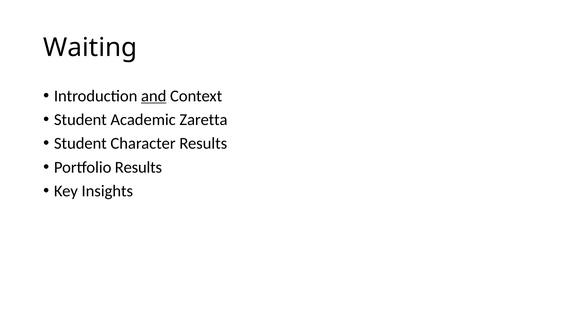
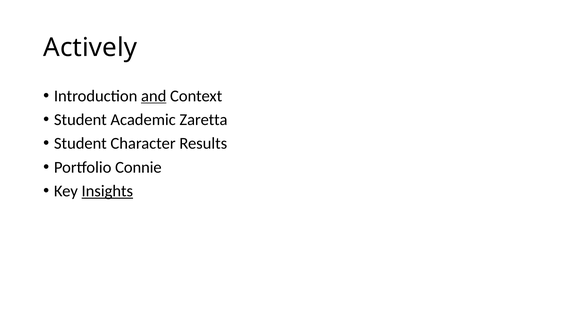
Waiting: Waiting -> Actively (90, 48)
Portfolio Results: Results -> Connie (138, 167)
Insights underline: none -> present (107, 191)
